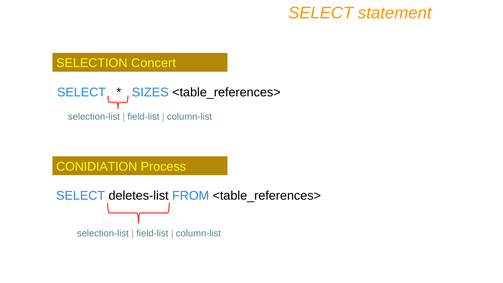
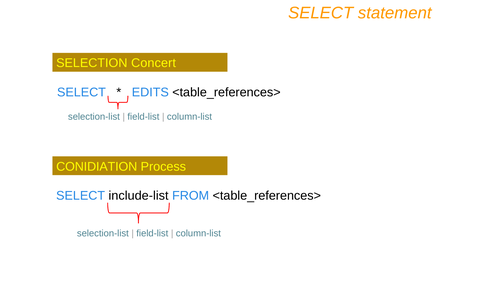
SIZES: SIZES -> EDITS (150, 92)
deletes-list: deletes-list -> include-list (139, 196)
